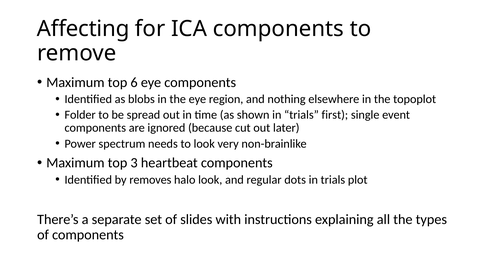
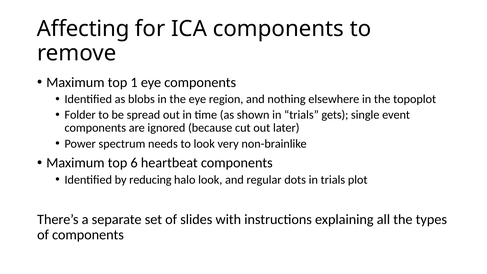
6: 6 -> 1 (134, 82)
first: first -> gets (335, 115)
3: 3 -> 6 (134, 163)
removes: removes -> reducing (150, 180)
